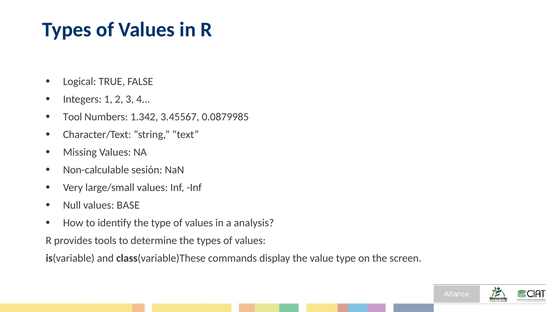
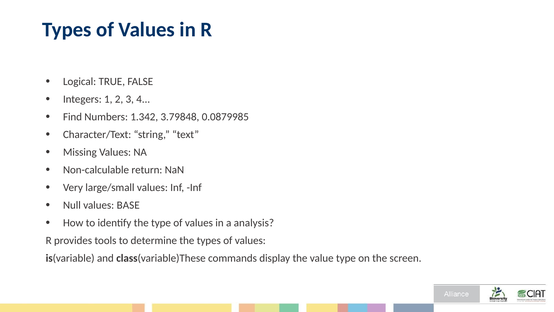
Tool: Tool -> Find (72, 117)
3.45567: 3.45567 -> 3.79848 (180, 117)
sesión: sesión -> return (147, 170)
